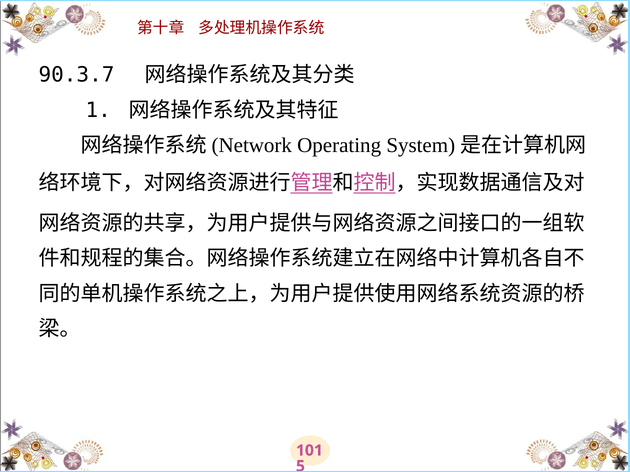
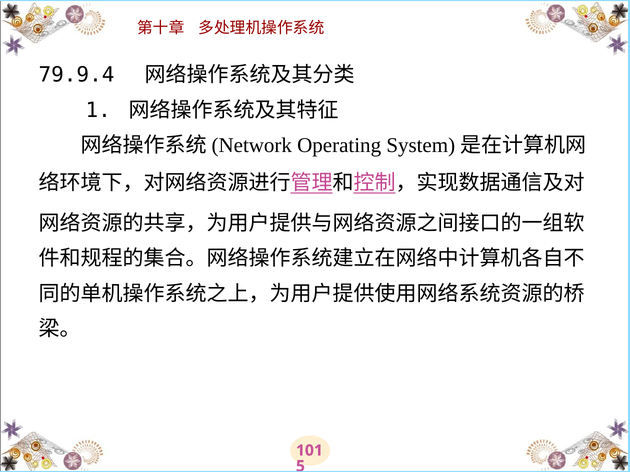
90.3.7: 90.3.7 -> 79.9.4 (76, 75)
